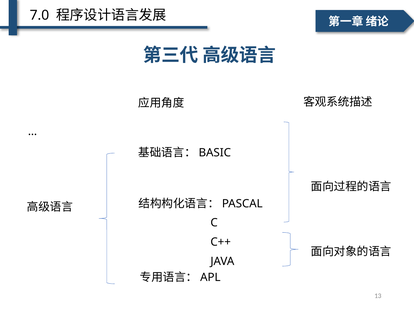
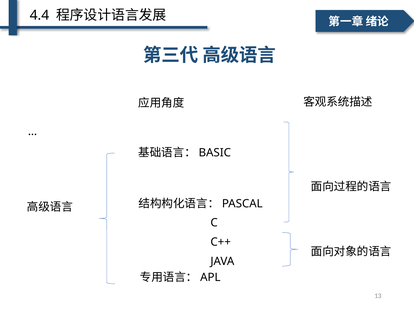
7.0: 7.0 -> 4.4 (39, 15)
